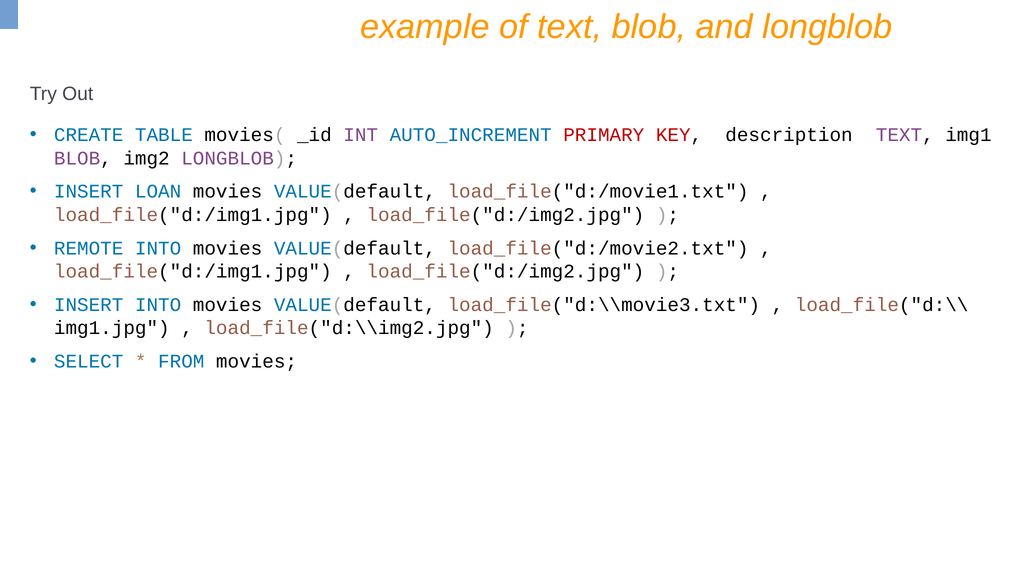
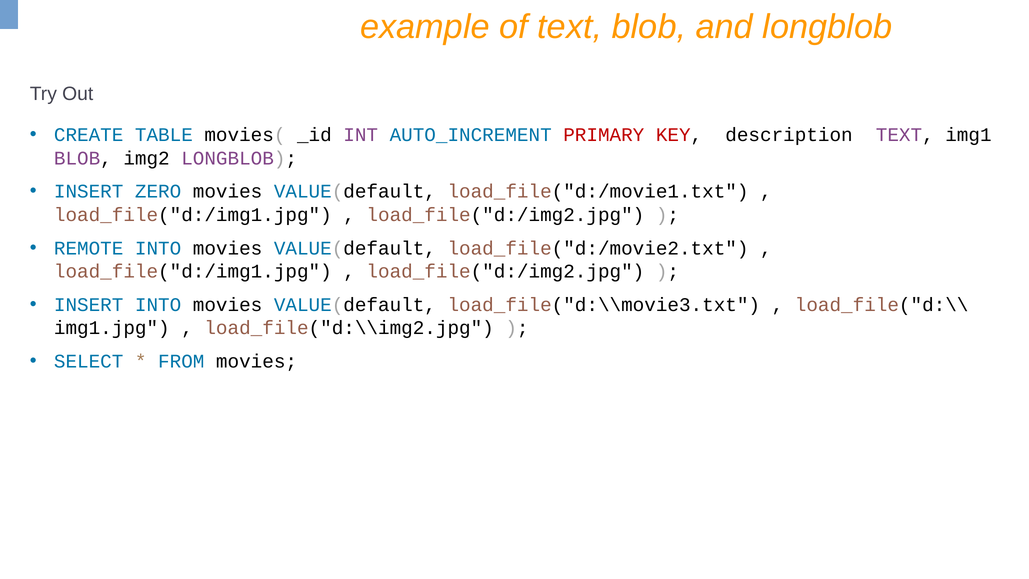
LOAN: LOAN -> ZERO (158, 192)
